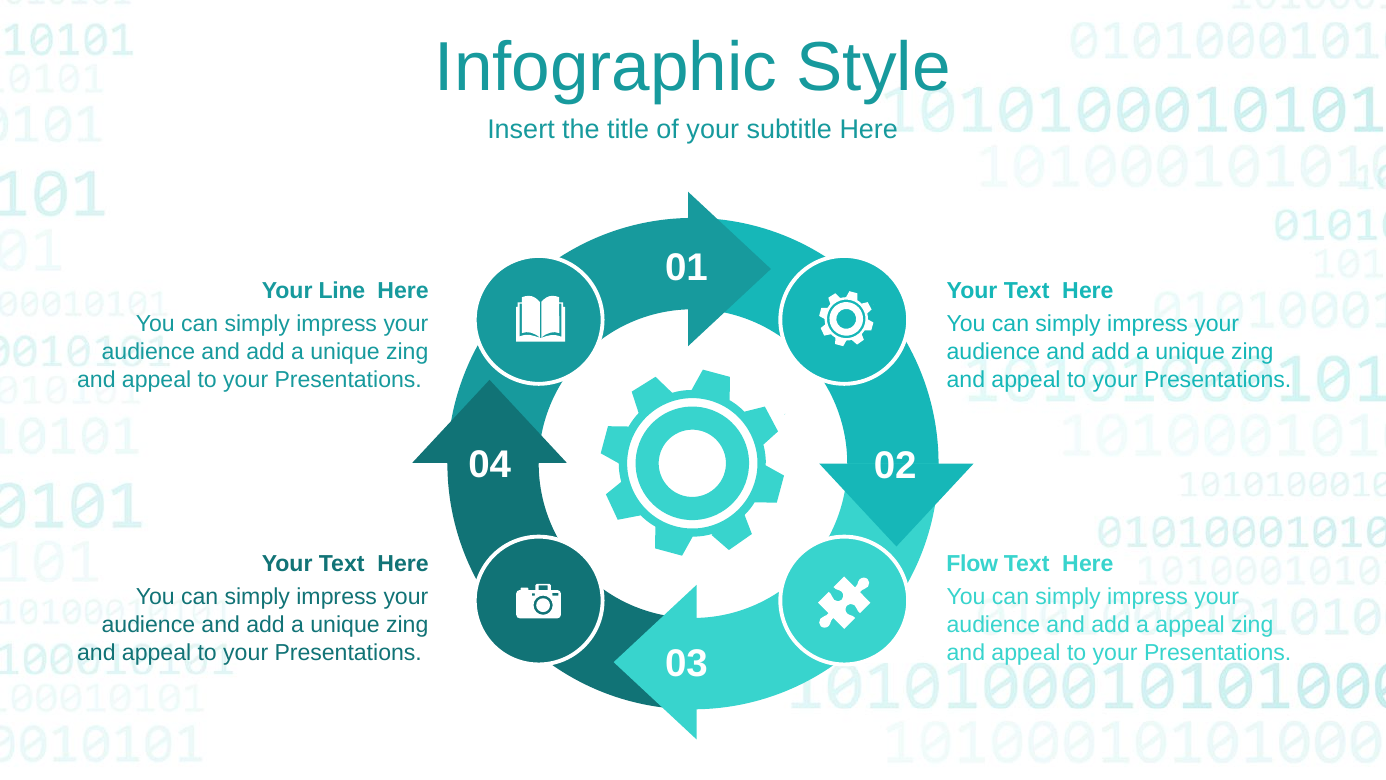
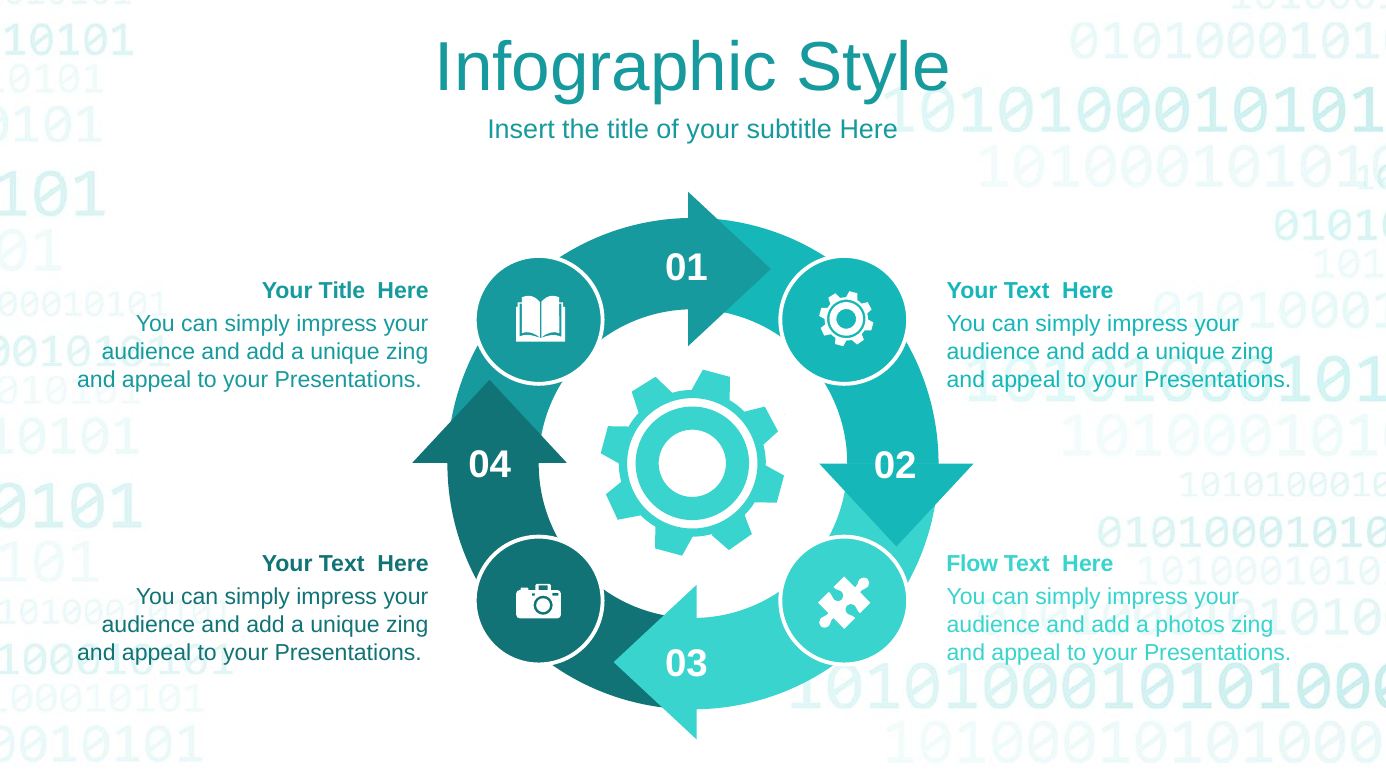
Your Line: Line -> Title (342, 291)
a appeal: appeal -> photos (1190, 625)
